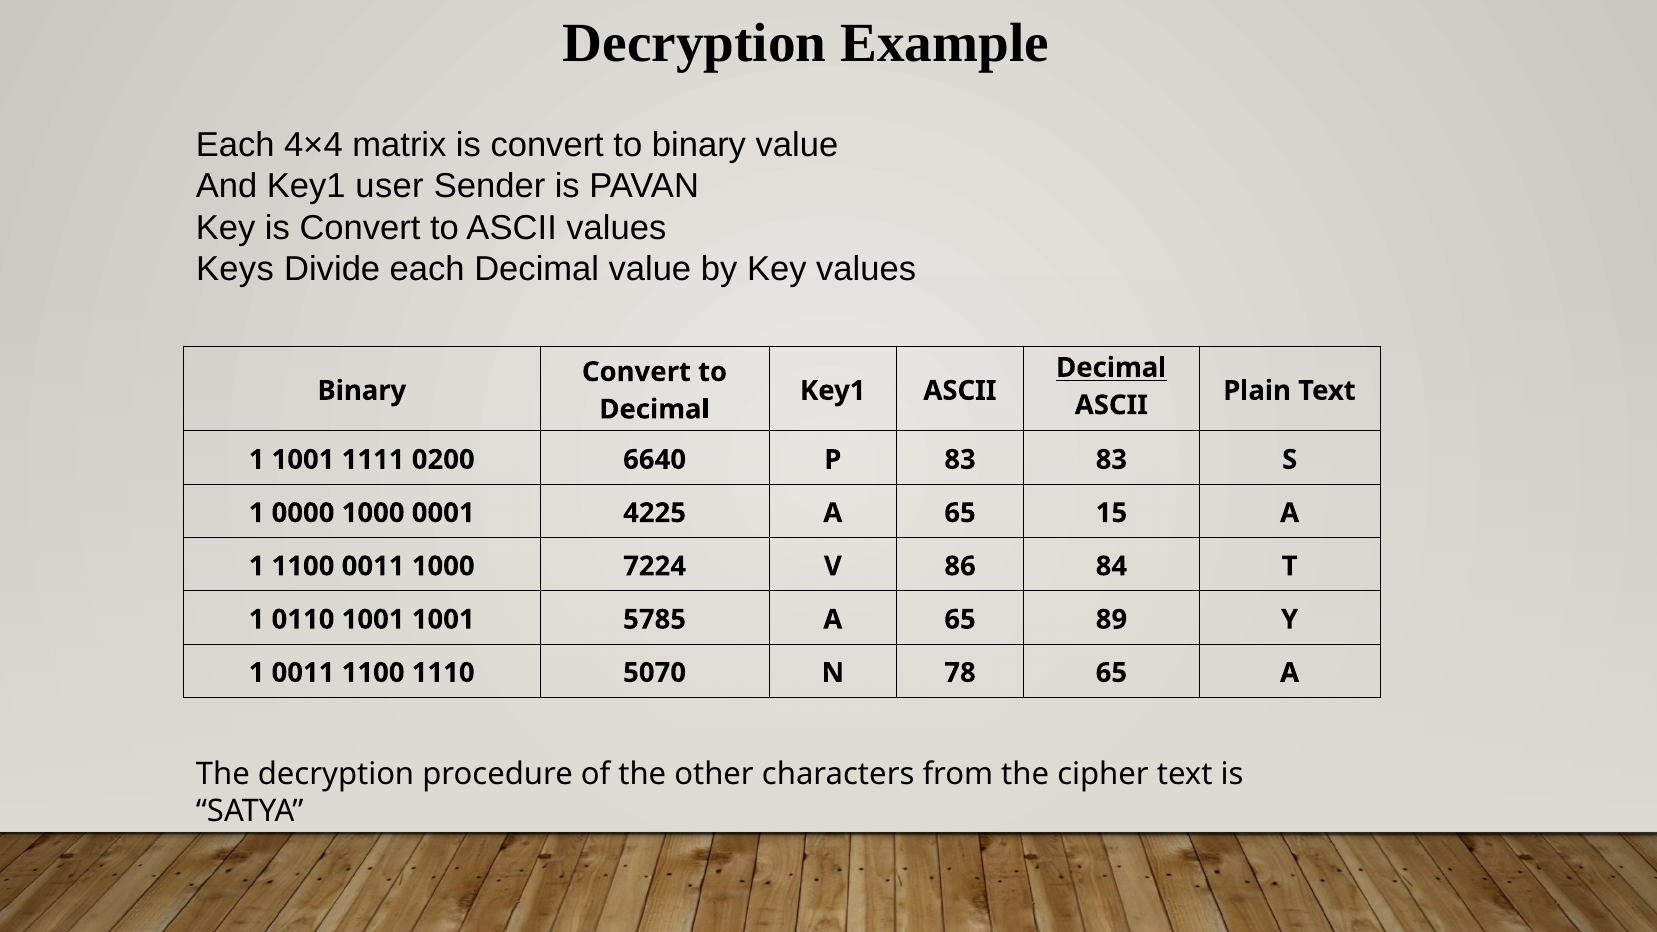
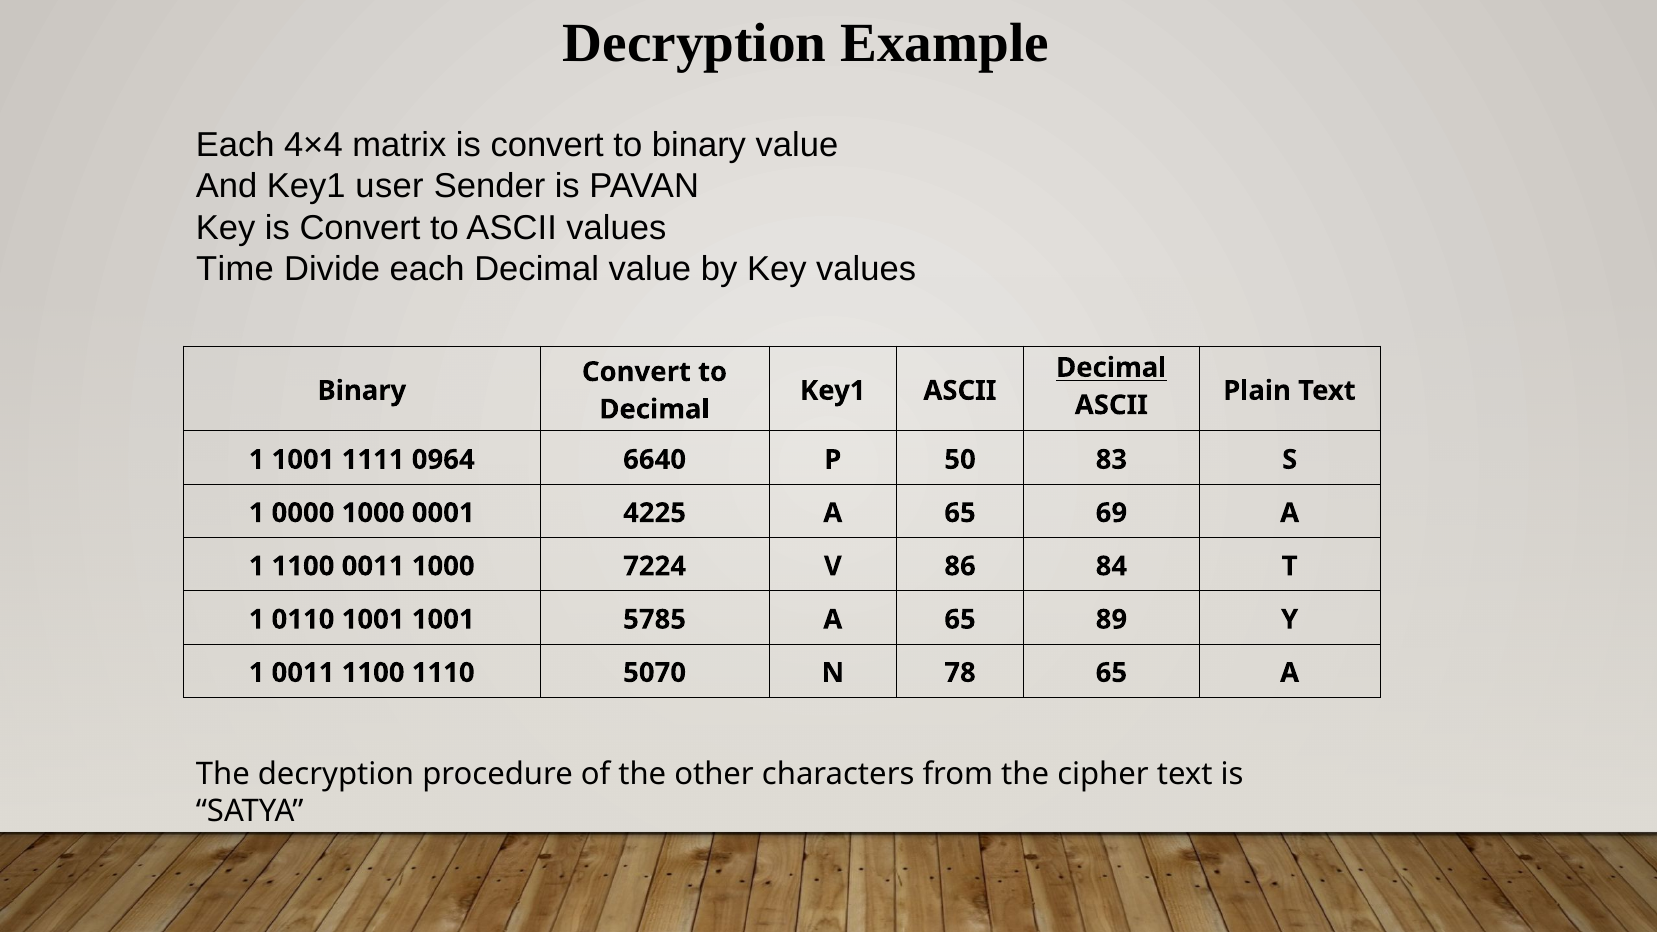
Keys: Keys -> Time (235, 269)
0200: 0200 -> 0964 (443, 460)
P 83: 83 -> 50 (960, 460)
15: 15 -> 69 (1111, 513)
